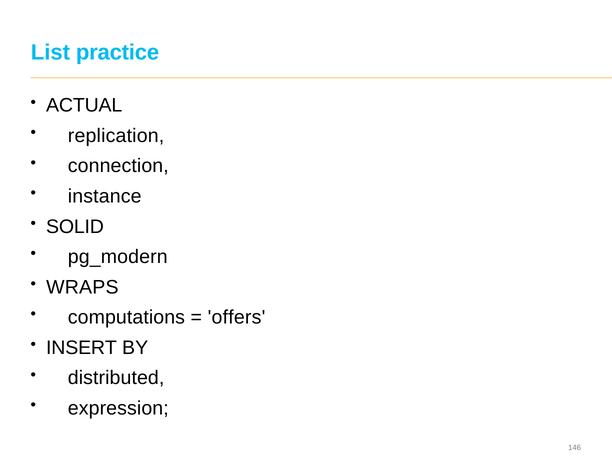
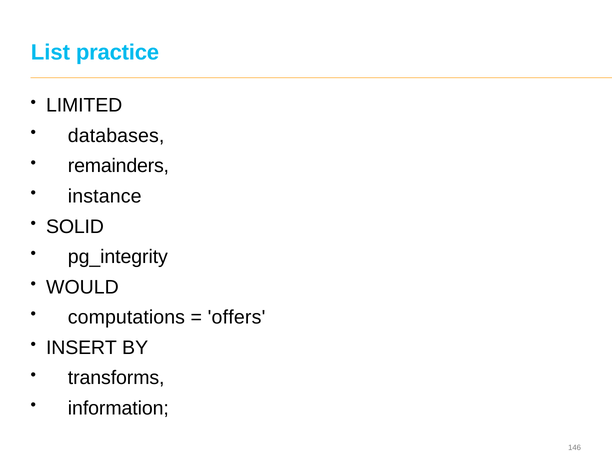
ACTUAL: ACTUAL -> LIMITED (84, 106)
replication: replication -> databases (116, 136)
connection: connection -> remainders (118, 166)
pg_modern: pg_modern -> pg_integrity (118, 257)
WRAPS: WRAPS -> WOULD (82, 287)
distributed: distributed -> transforms (116, 378)
expression: expression -> information (118, 408)
